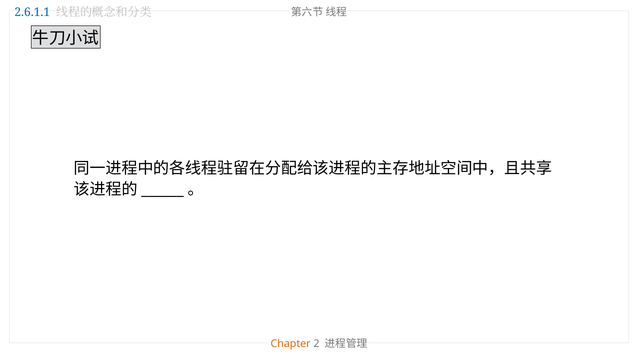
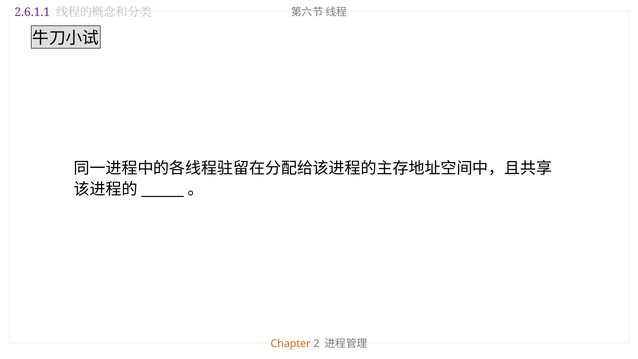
2.6.1.1 colour: blue -> purple (32, 12)
